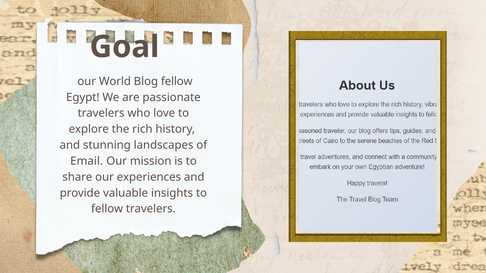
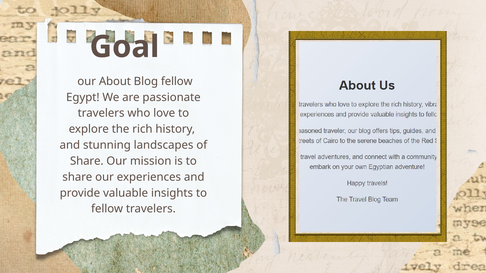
World: World -> About (115, 81)
Email: Email -> Share (87, 161)
